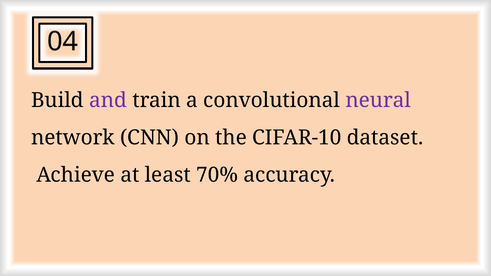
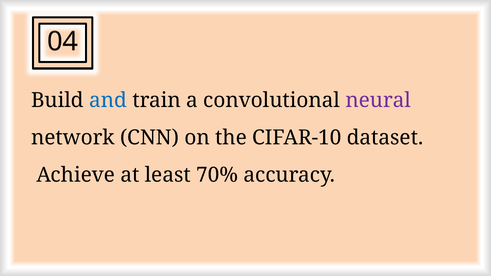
and colour: purple -> blue (108, 100)
